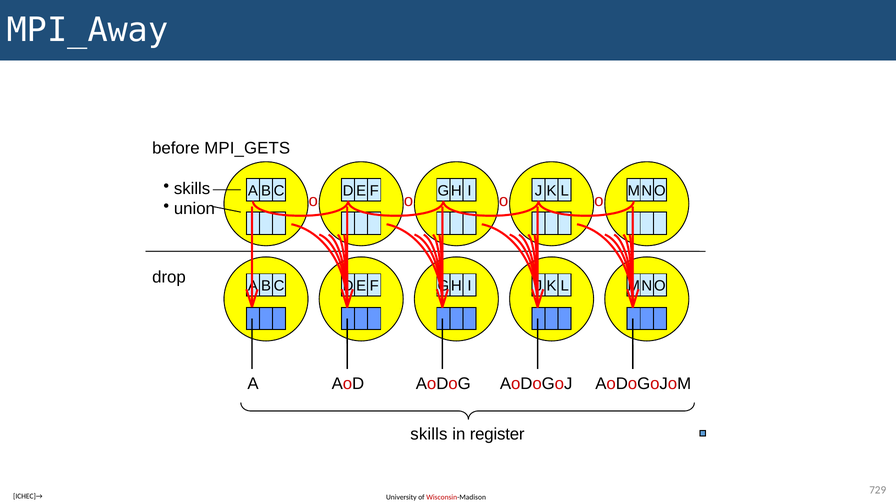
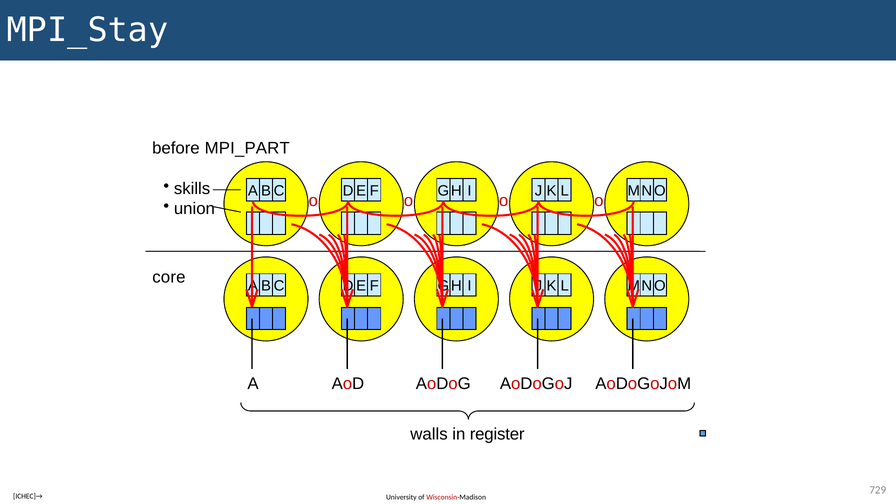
MPI_Away: MPI_Away -> MPI_Stay (88, 30)
MPI_GETS: MPI_GETS -> MPI_PART (247, 148)
drop: drop -> core (169, 277)
skills: skills -> walls (429, 434)
